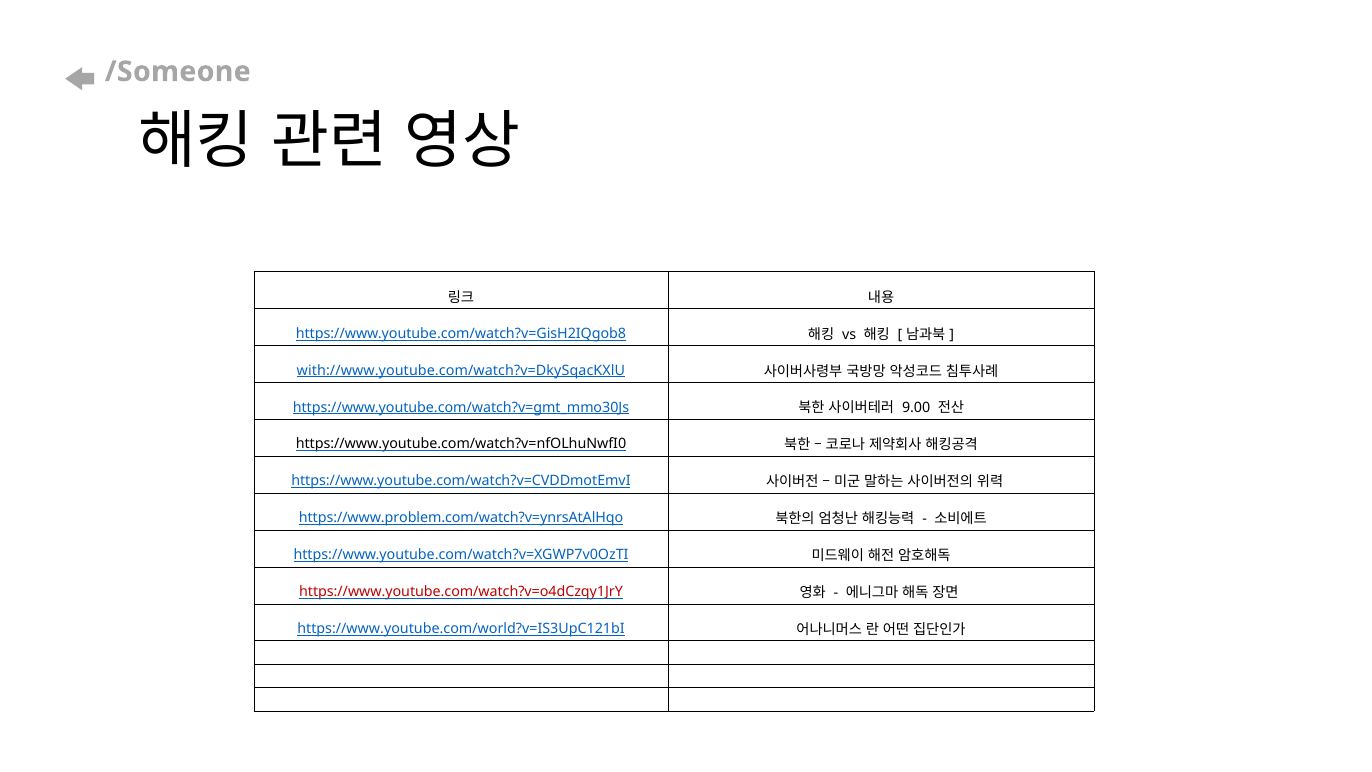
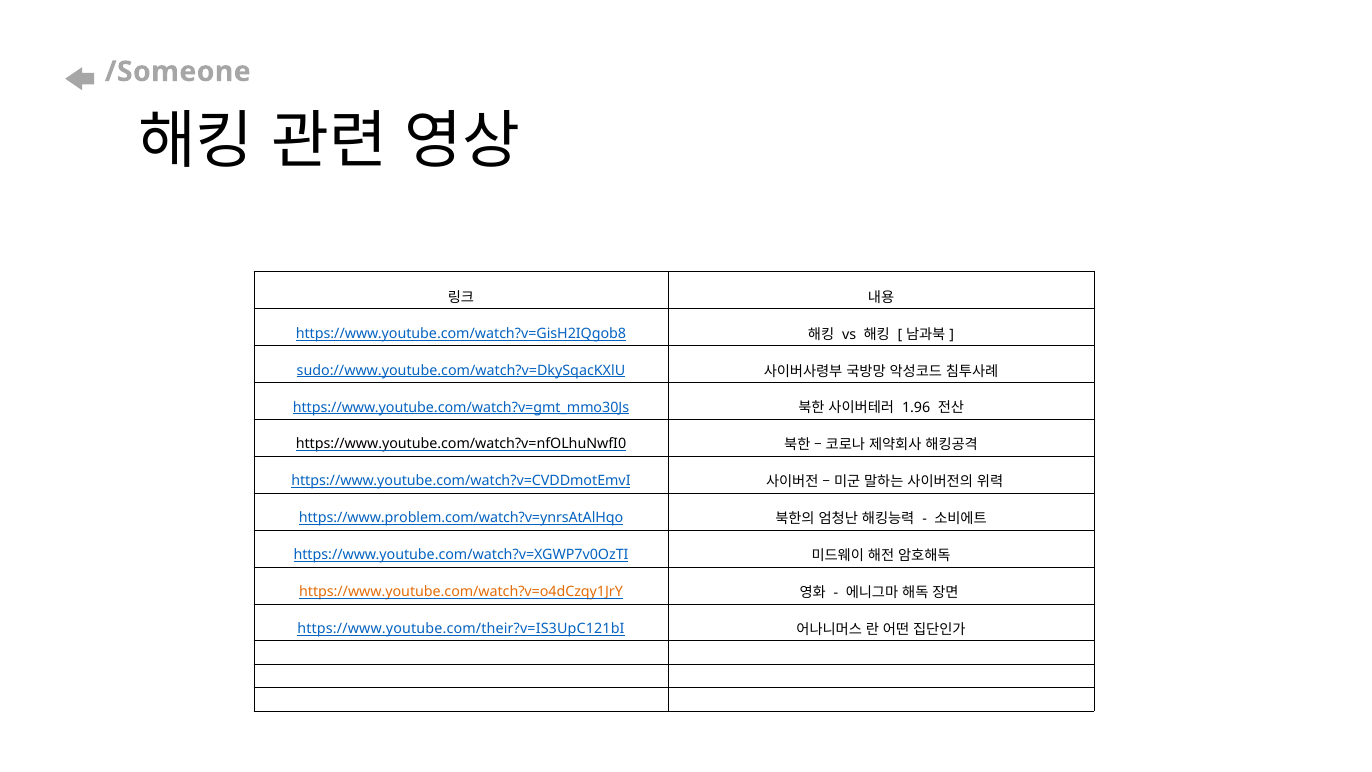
with://www.youtube.com/watch?v=DkySqacKXlU: with://www.youtube.com/watch?v=DkySqacKXlU -> sudo://www.youtube.com/watch?v=DkySqacKXlU (461, 370)
9.00: 9.00 -> 1.96 (916, 408)
https://www.youtube.com/watch?v=o4dCzqy1JrY colour: red -> orange (461, 592)
https://www.youtube.com/world?v=IS3UpC121bI: https://www.youtube.com/world?v=IS3UpC121bI -> https://www.youtube.com/their?v=IS3UpC121bI (461, 629)
